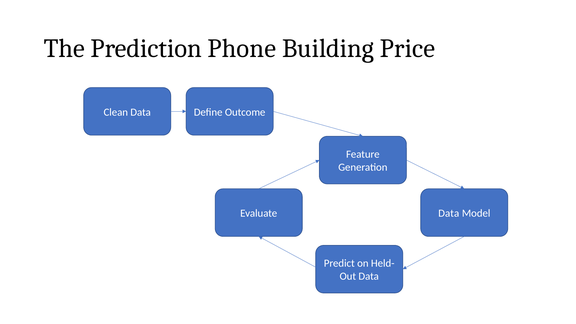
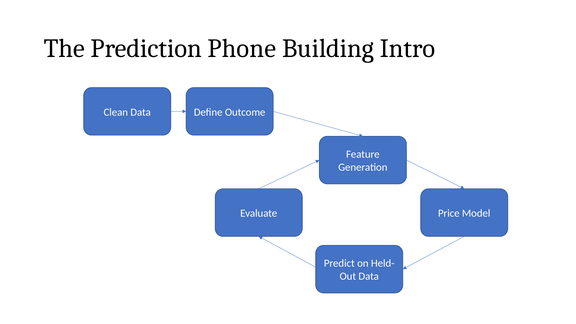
Price: Price -> Intro (408, 48)
Data: Data -> Price (449, 213)
